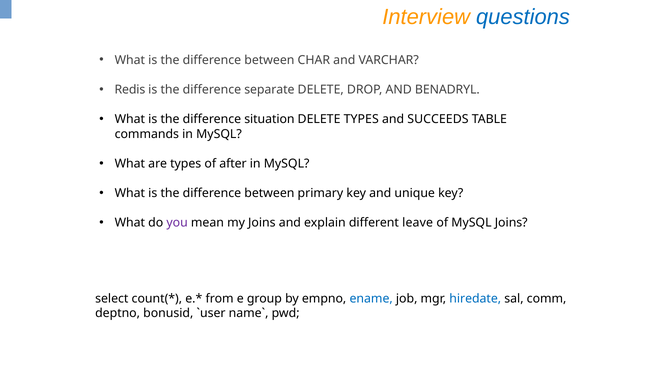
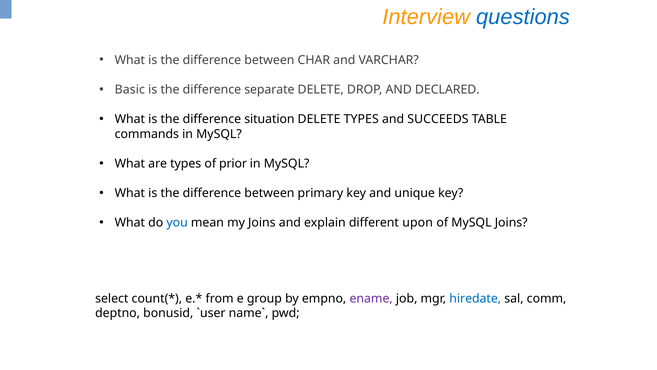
Redis: Redis -> Basic (130, 89)
BENADRYL: BENADRYL -> DECLARED (447, 89)
after: after -> prior (233, 163)
you colour: purple -> blue (177, 223)
leave: leave -> upon (418, 223)
ename colour: blue -> purple (371, 298)
